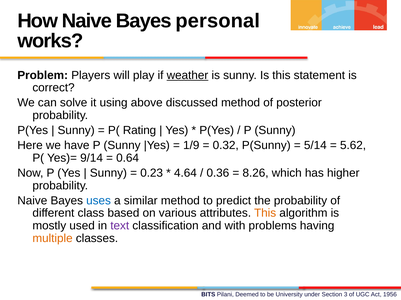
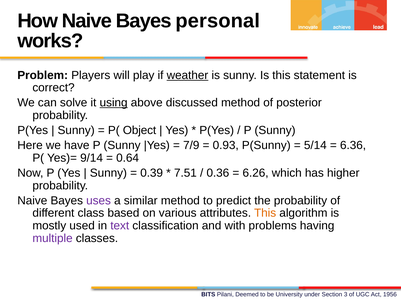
using underline: none -> present (114, 103)
Rating: Rating -> Object (140, 131)
1/9: 1/9 -> 7/9 (191, 146)
0.32: 0.32 -> 0.93 (226, 146)
5.62: 5.62 -> 6.36 (353, 146)
0.23: 0.23 -> 0.39 (152, 173)
4.64: 4.64 -> 7.51 (185, 173)
8.26: 8.26 -> 6.26 (256, 173)
uses colour: blue -> purple (99, 201)
multiple colour: orange -> purple (53, 239)
